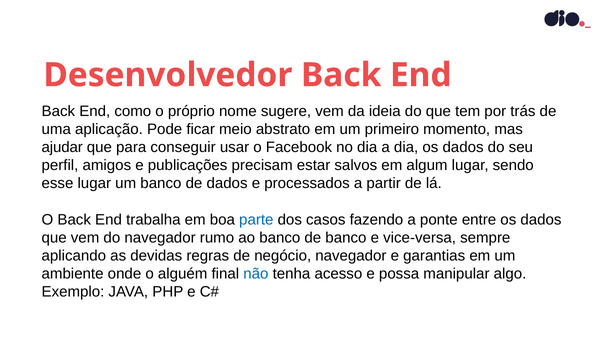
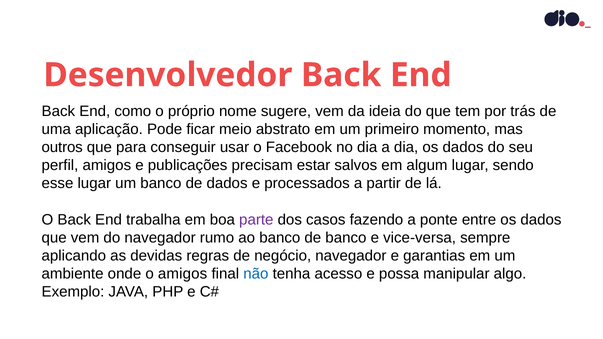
ajudar: ajudar -> outros (62, 147)
parte colour: blue -> purple (256, 220)
o alguém: alguém -> amigos (183, 274)
